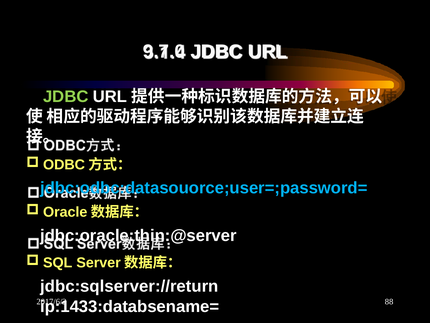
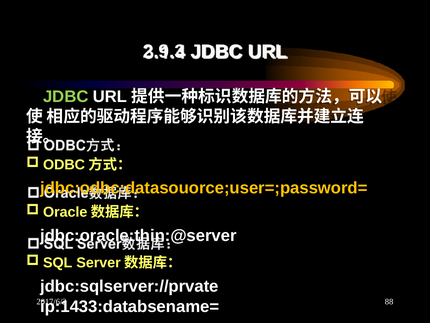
9.7.0: 9.7.0 -> 2.9.3 (164, 51)
jdbc:odbc:datasouorce;user=;password= colour: light blue -> yellow (204, 188)
jdbc:sqlserver://return: jdbc:sqlserver://return -> jdbc:sqlserver://prvate (129, 286)
